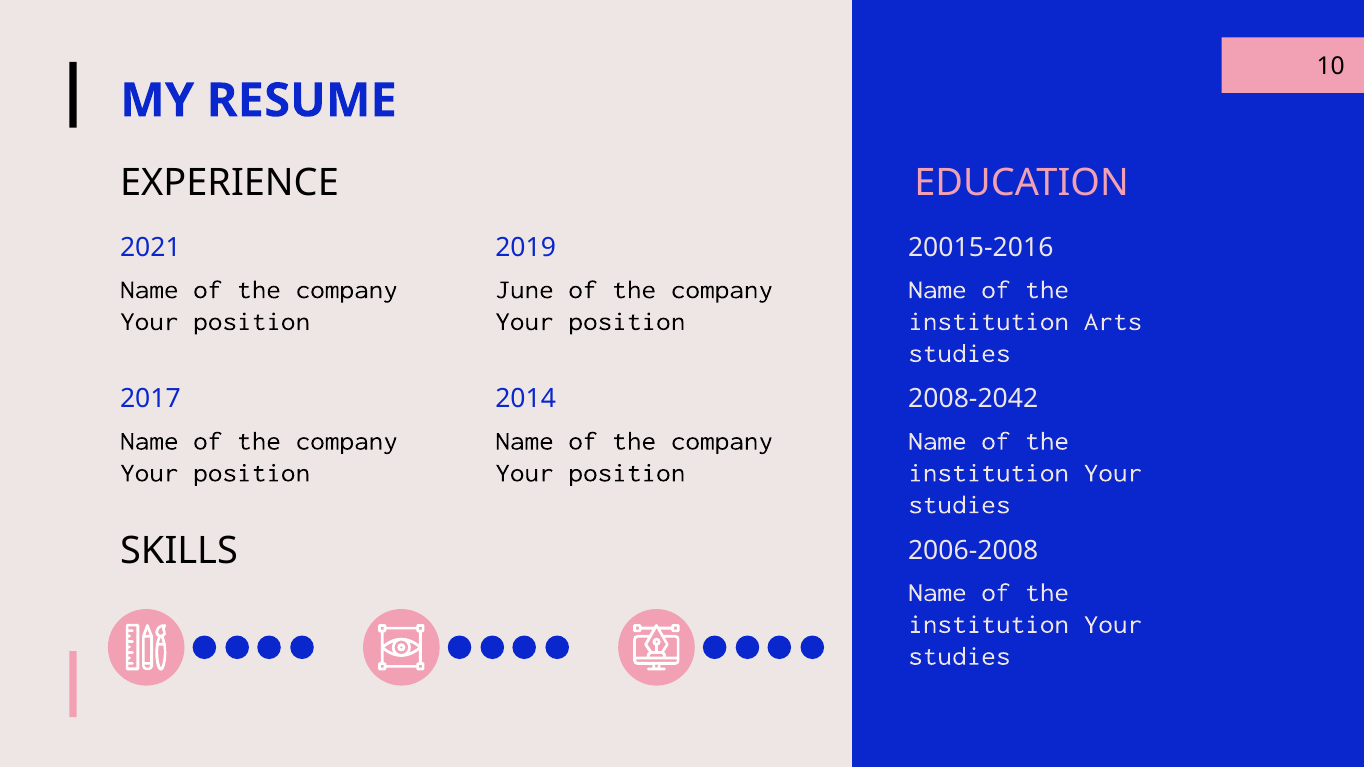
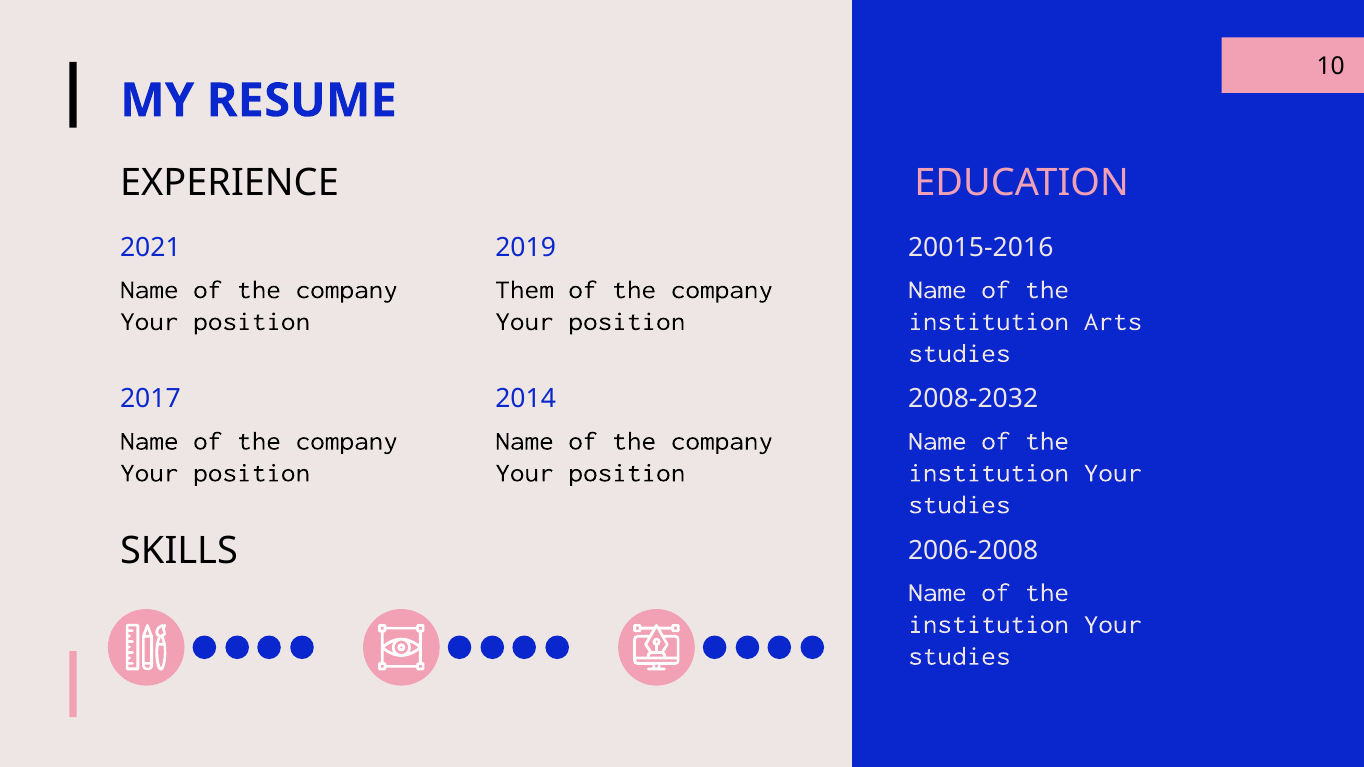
June: June -> Them (525, 289)
2008-2042: 2008-2042 -> 2008-2032 (973, 399)
